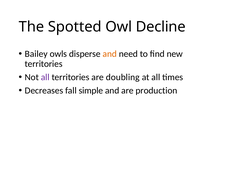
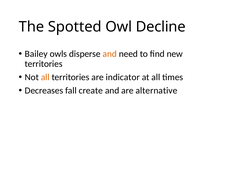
all colour: purple -> orange (45, 77)
doubling: doubling -> indicator (123, 77)
simple: simple -> create (91, 91)
production: production -> alternative (156, 91)
